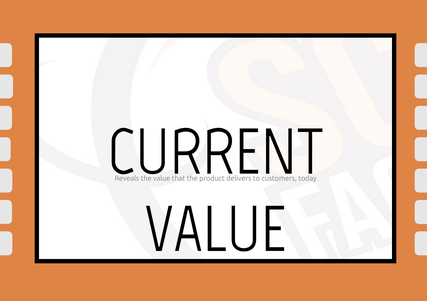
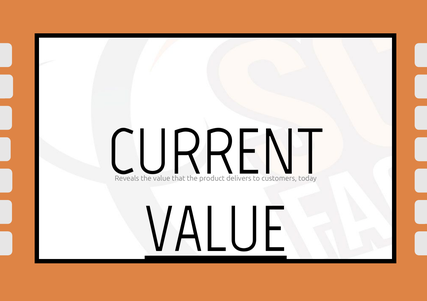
VALUE underline: none -> present (216, 230)
